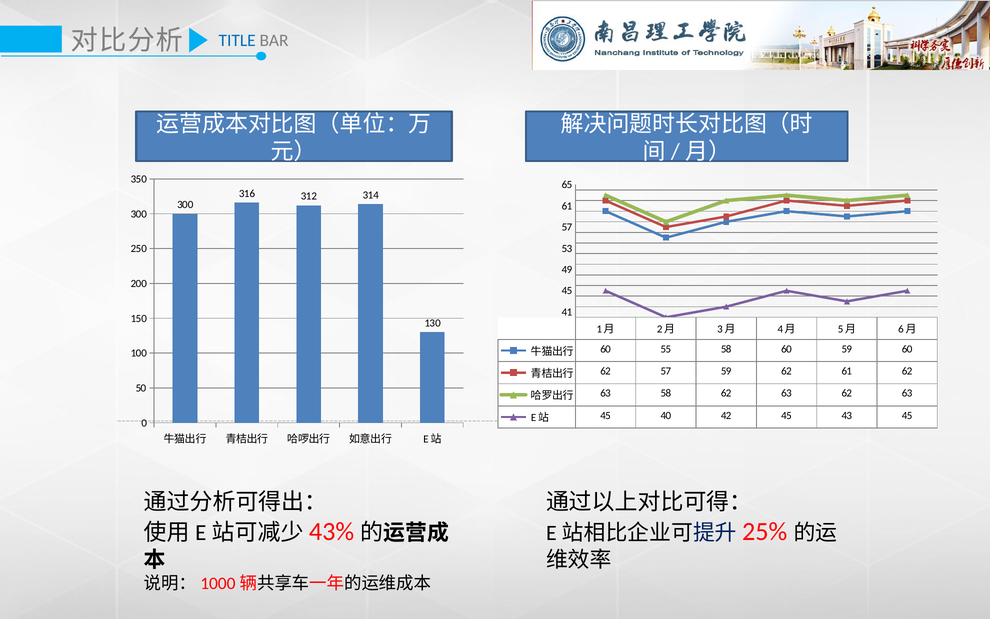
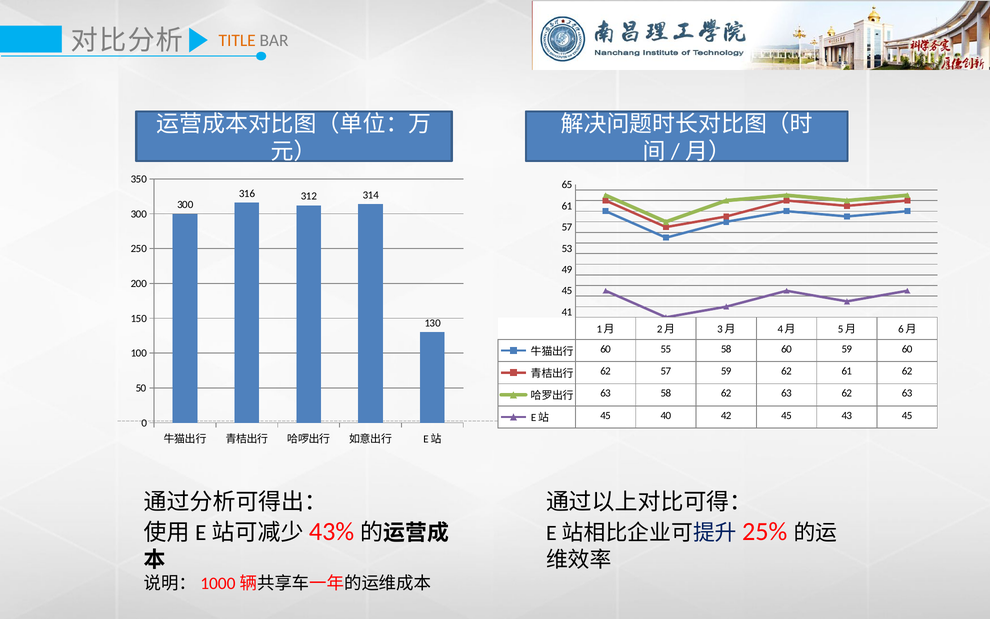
TITLE colour: blue -> orange (237, 40)
